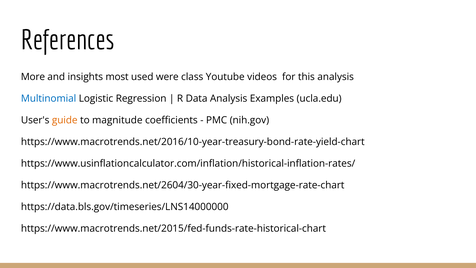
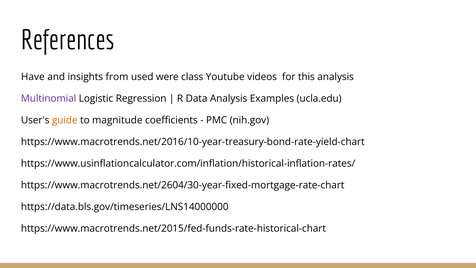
More: More -> Have (33, 77)
most: most -> from (117, 77)
Multinomial colour: blue -> purple (49, 99)
